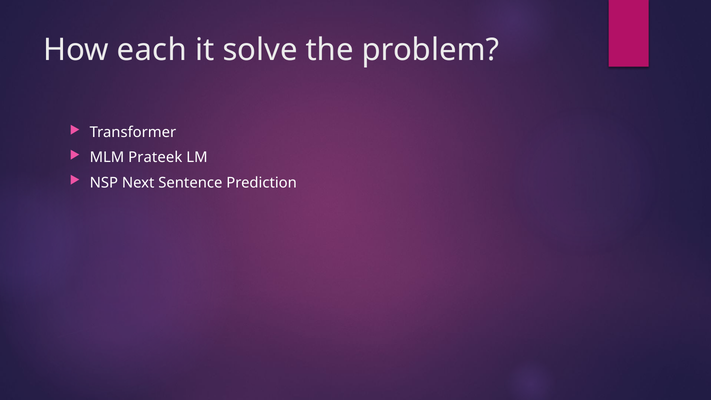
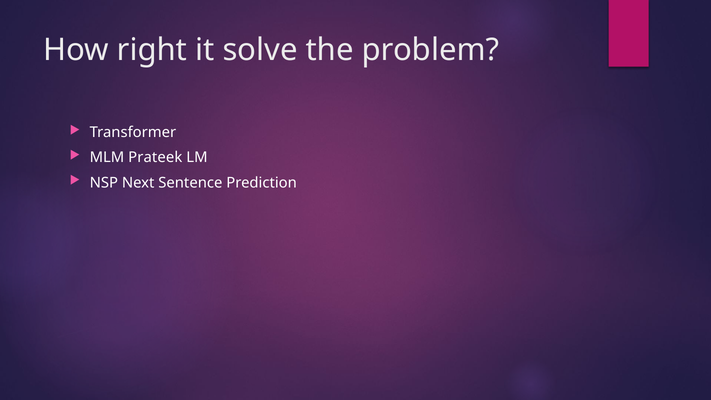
each: each -> right (152, 50)
